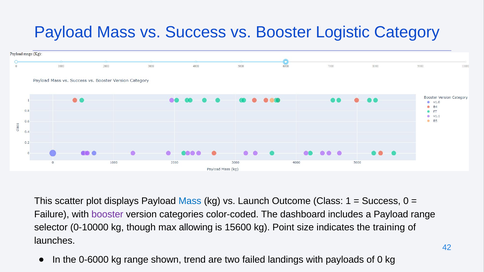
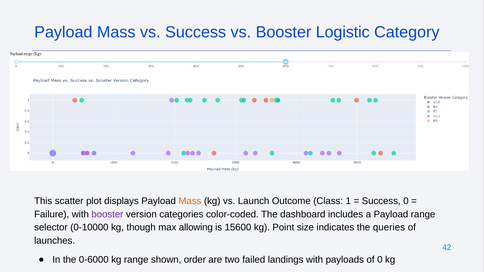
Mass colour: blue -> orange (190, 201)
training: training -> queries (389, 228)
trend: trend -> order (195, 260)
